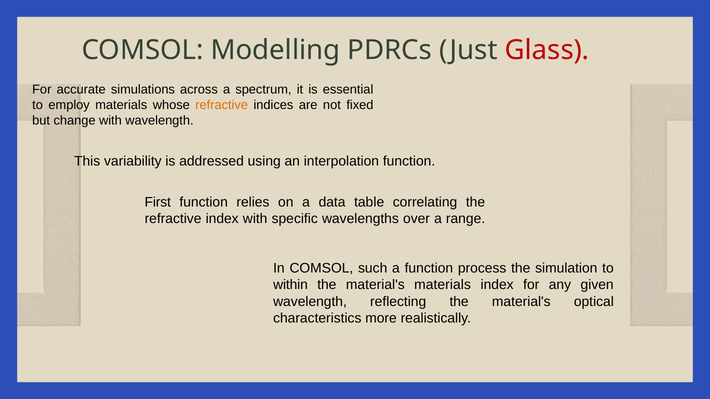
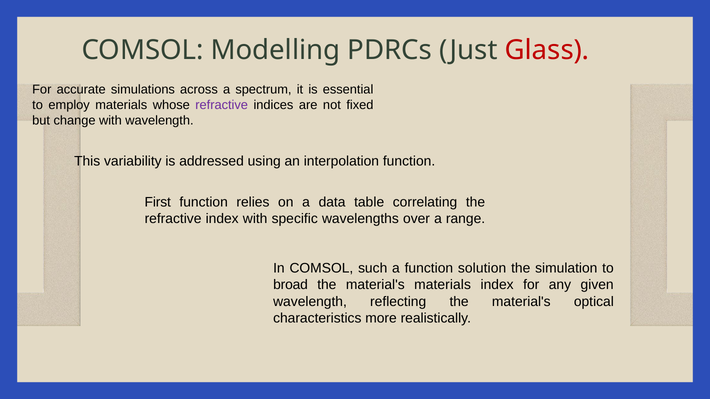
refractive colour: orange -> purple (222, 105)
process: process -> solution (482, 269)
within: within -> broad (291, 285)
